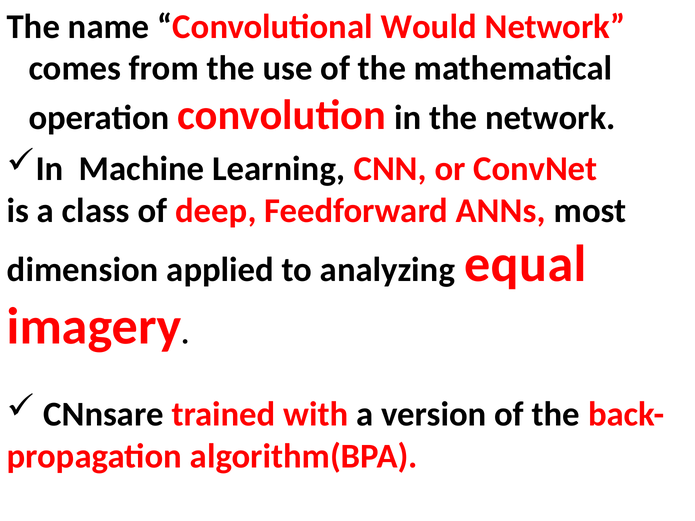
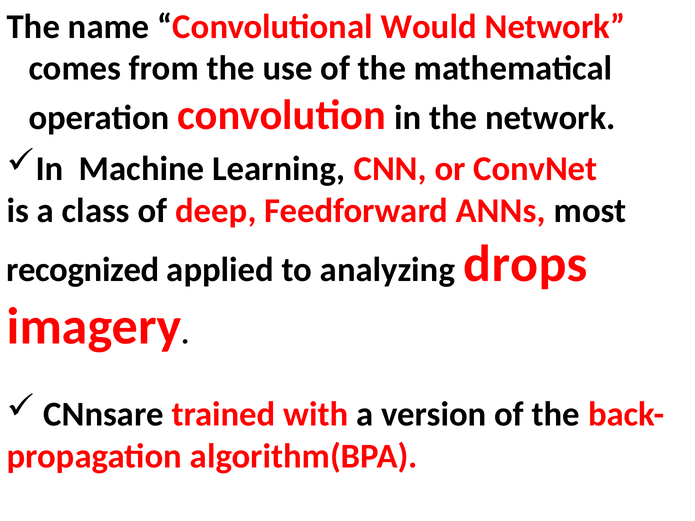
dimension: dimension -> recognized (83, 270)
equal: equal -> drops (525, 264)
